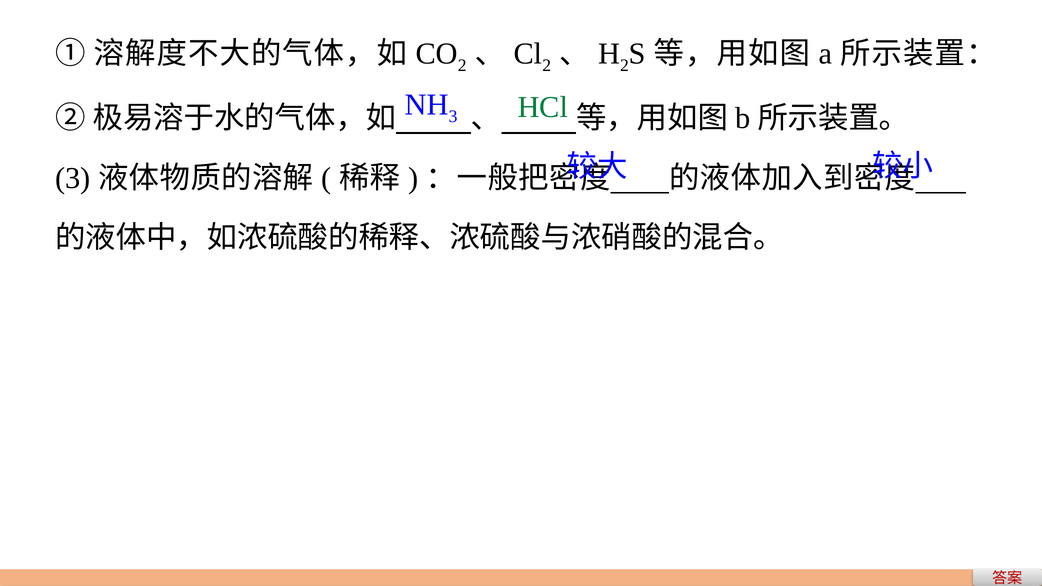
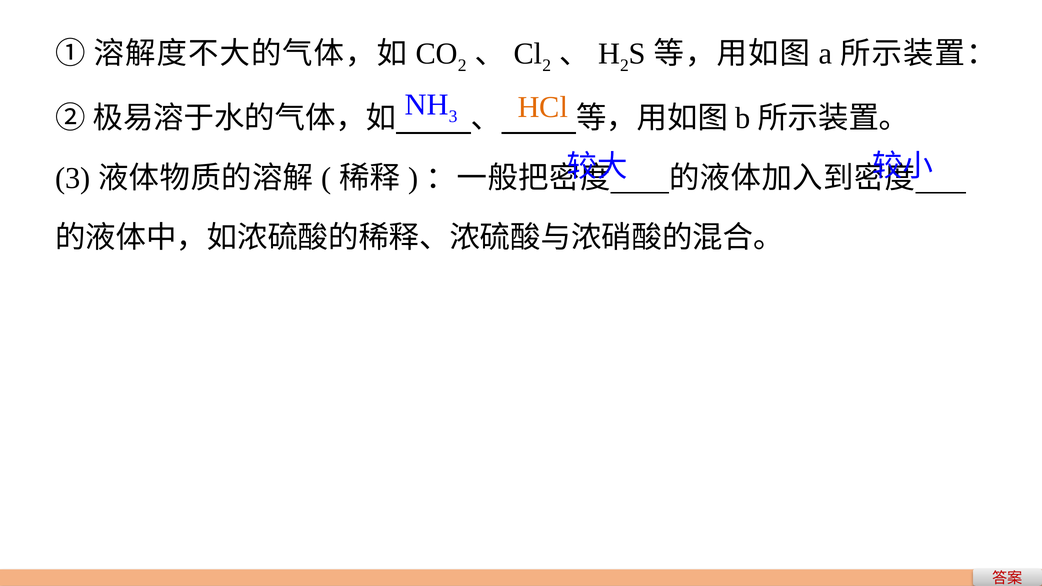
HCl colour: green -> orange (543, 107)
